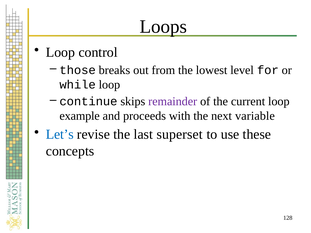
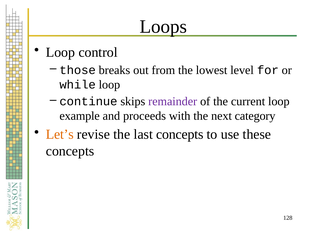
variable: variable -> category (255, 116)
Let’s colour: blue -> orange (60, 135)
last superset: superset -> concepts (180, 135)
